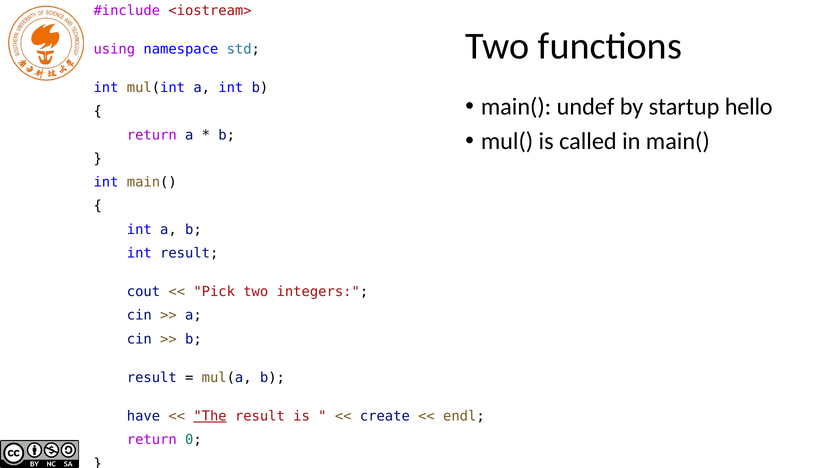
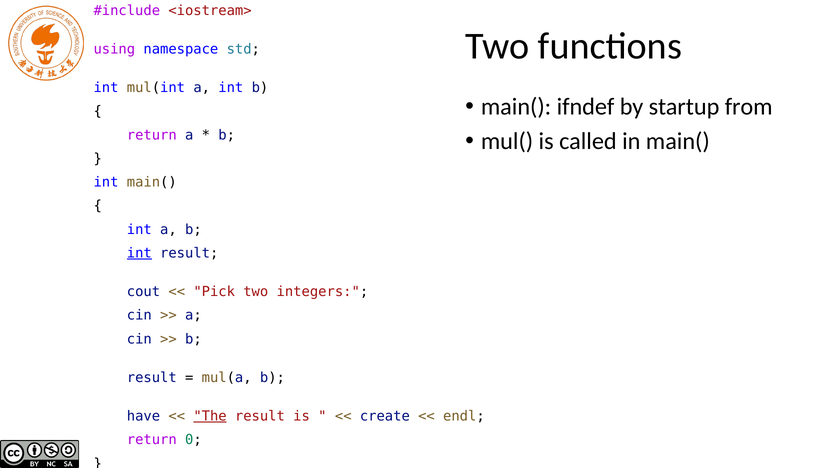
undef: undef -> ifndef (586, 107)
hello: hello -> from (749, 107)
int underline: none -> present (139, 253)
